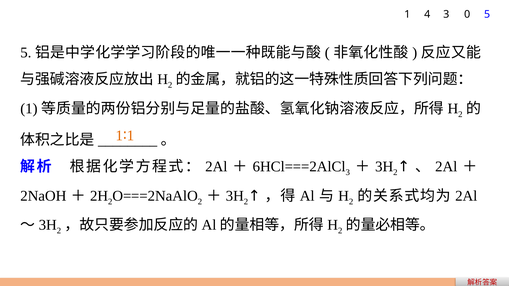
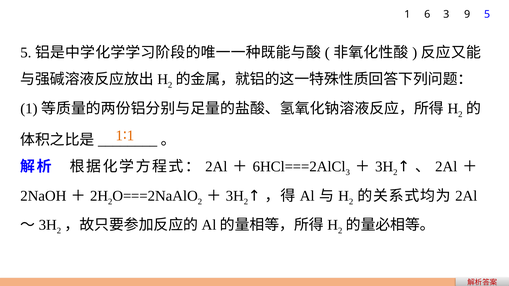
4: 4 -> 6 (427, 14)
0: 0 -> 9 (467, 14)
